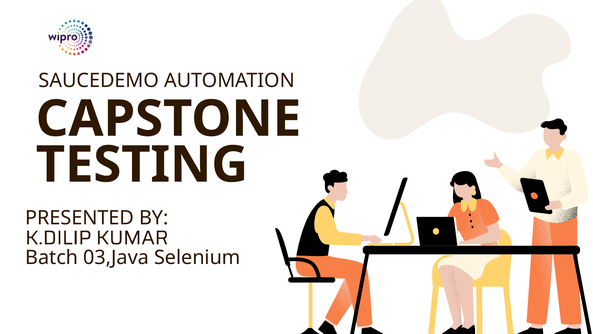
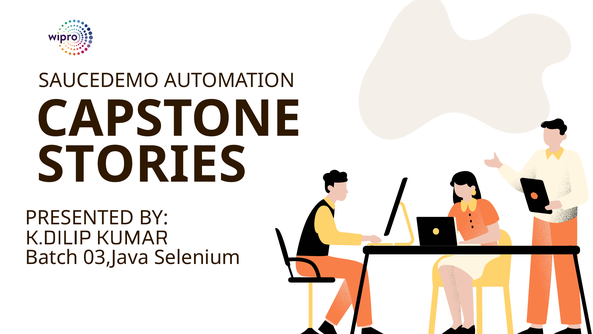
TESTING: TESTING -> STORIES (142, 165)
